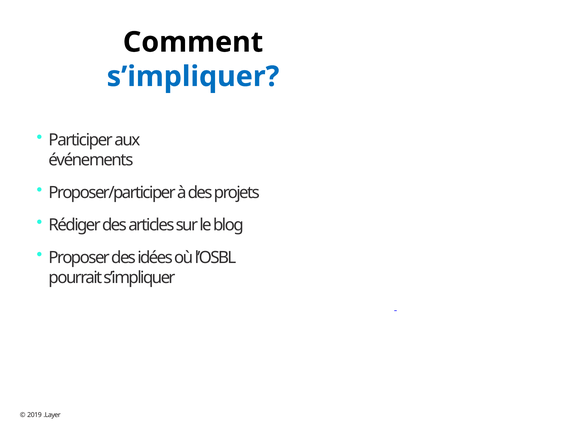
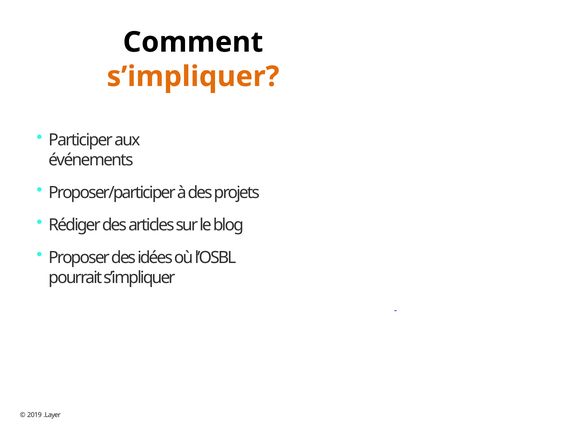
s’impliquer colour: blue -> orange (193, 77)
